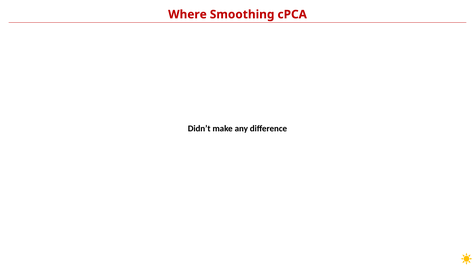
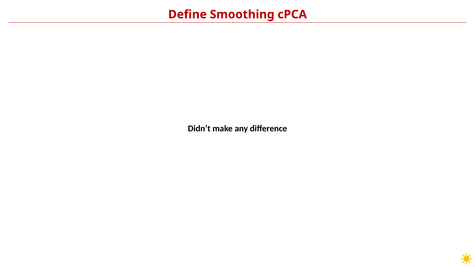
Where: Where -> Define (187, 14)
